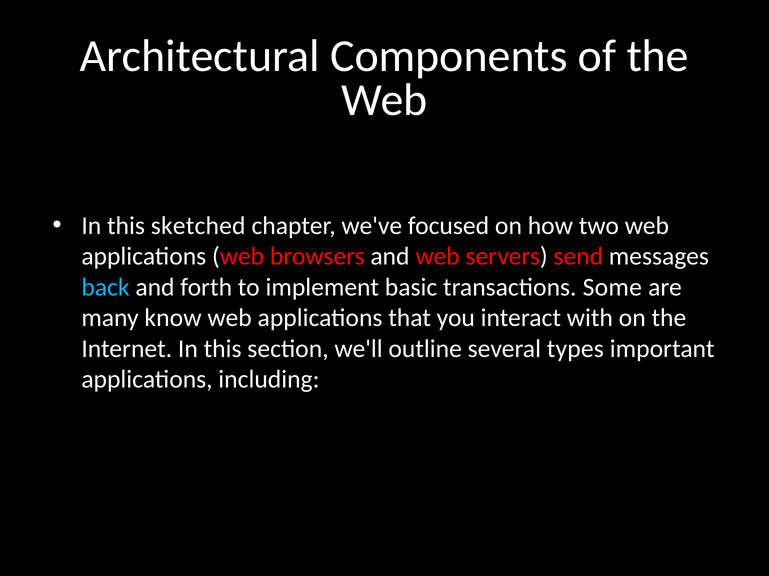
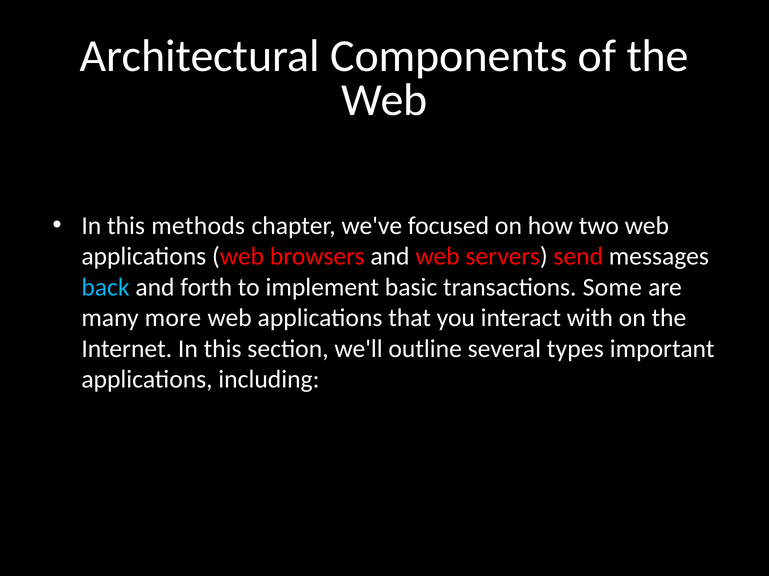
sketched: sketched -> methods (198, 226)
know: know -> more (173, 318)
